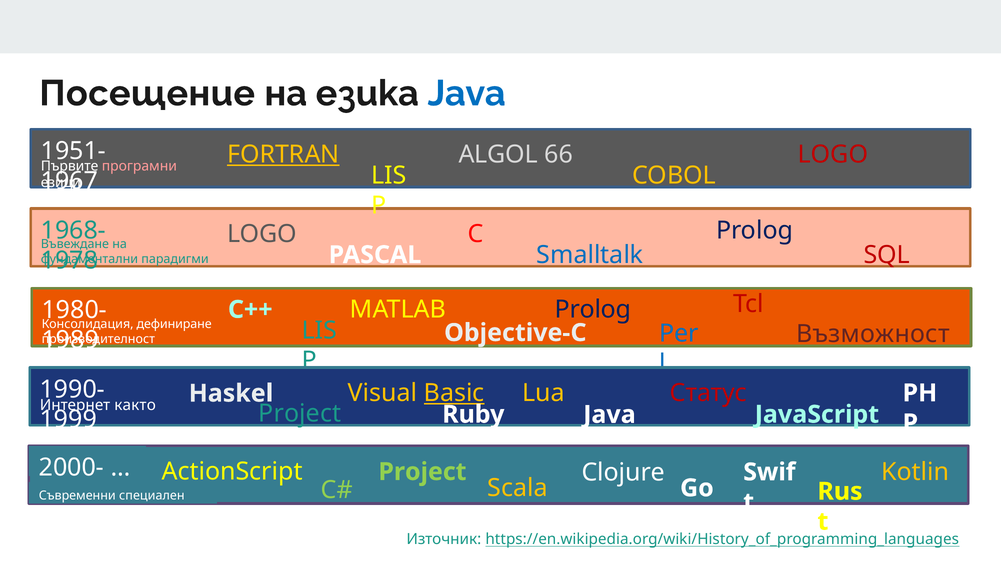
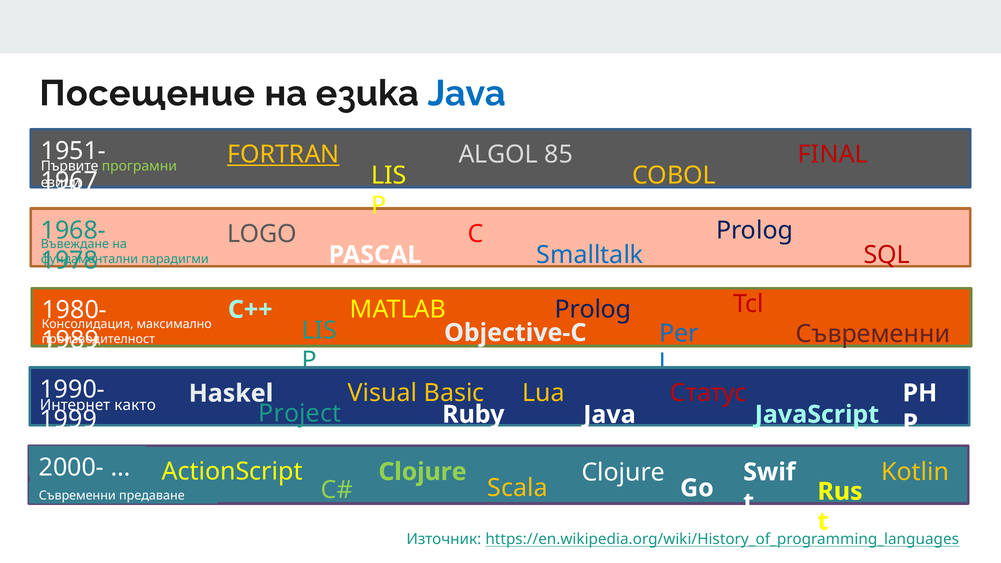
66: 66 -> 85 (559, 155)
LOGO: LOGO -> FINAL (833, 155)
програмни colour: pink -> light green (139, 166)
дефиниране: дефиниране -> максимално (174, 324)
Възможност: Възможност -> Съвременни (873, 334)
Basic underline: present -> none (454, 393)
Project: Project -> Clojure (422, 472)
специален: специален -> предаване (152, 496)
